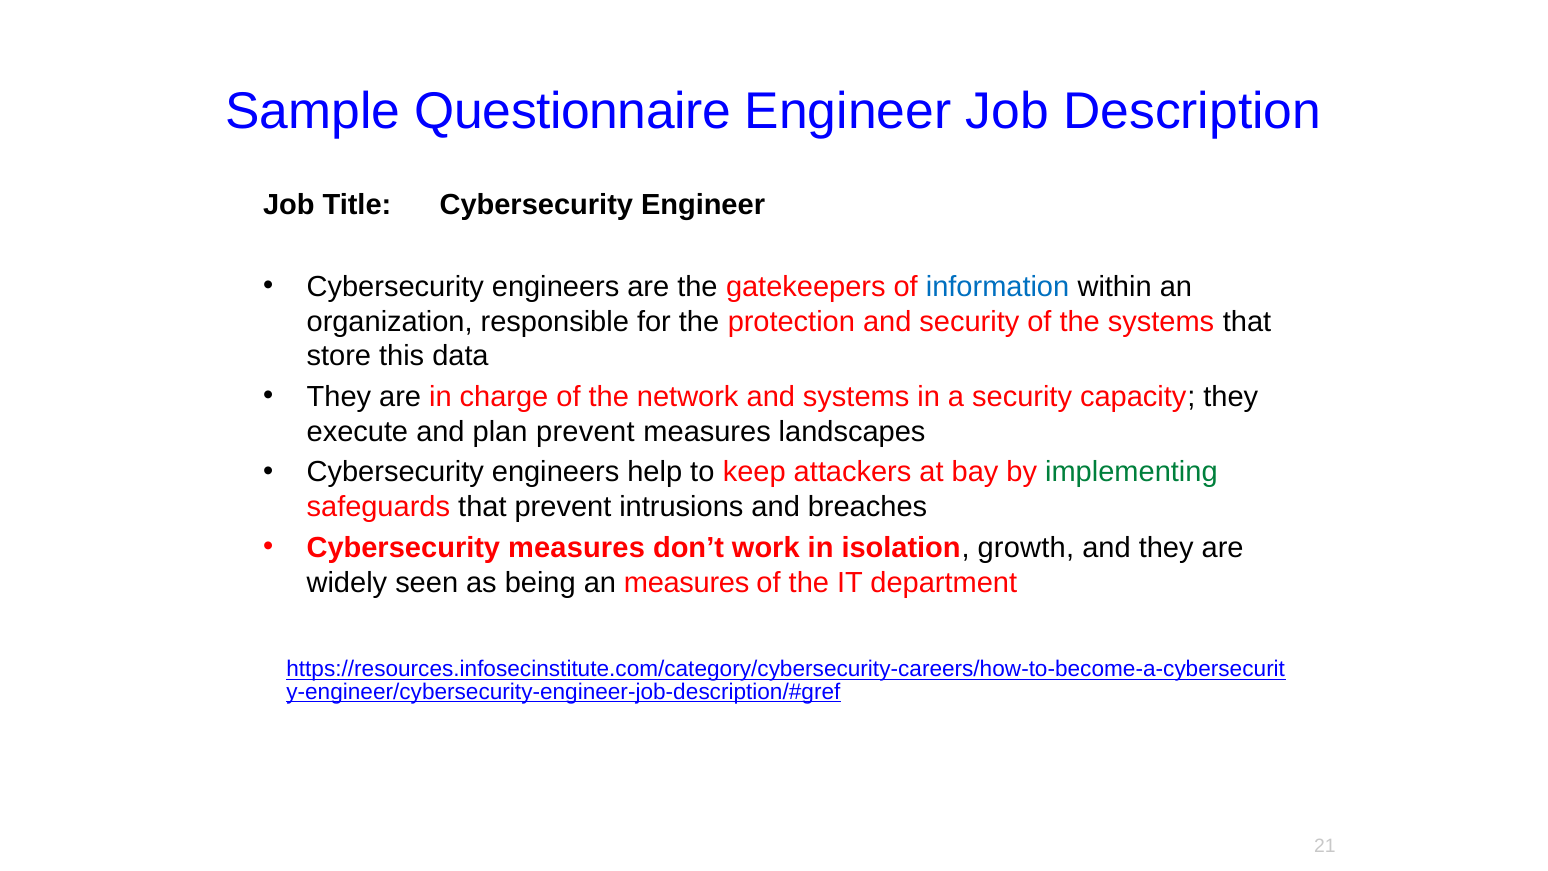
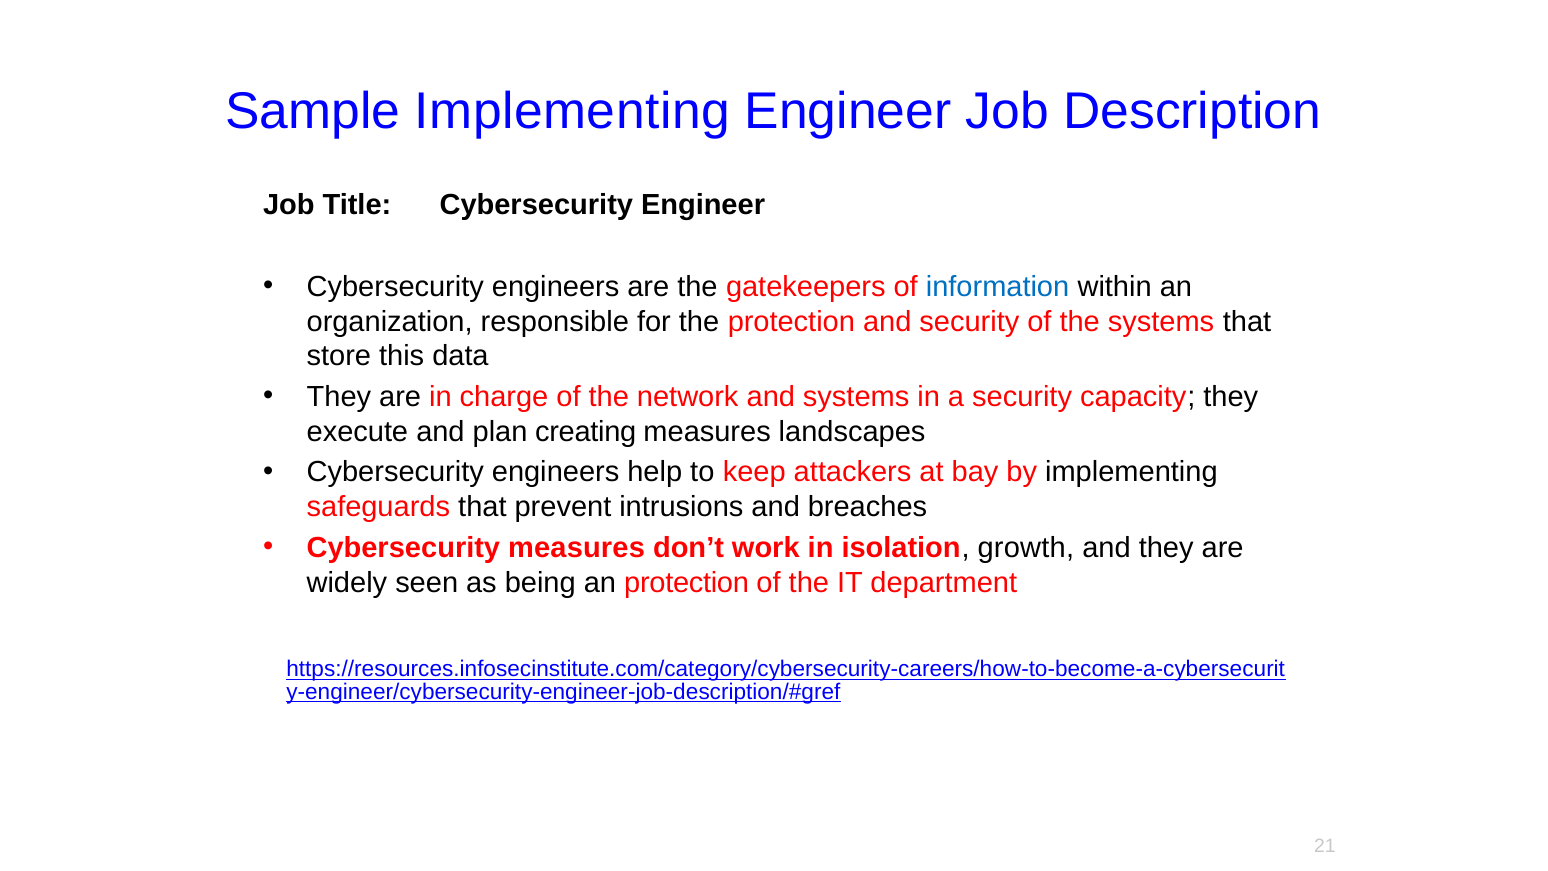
Sample Questionnaire: Questionnaire -> Implementing (572, 111)
plan prevent: prevent -> creating (586, 432)
implementing colour: green -> black (1131, 472)
an measures: measures -> protection (687, 583)
